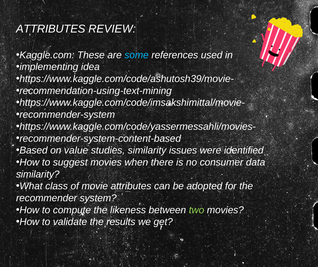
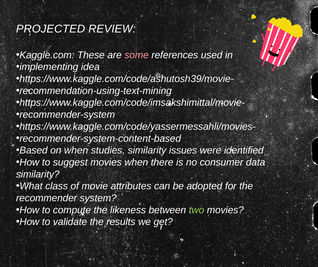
ATTRIBUTES: ATTRIBUTES -> PROJECTED (51, 29)
some colour: light blue -> pink (137, 55)
on value: value -> when (76, 150)
